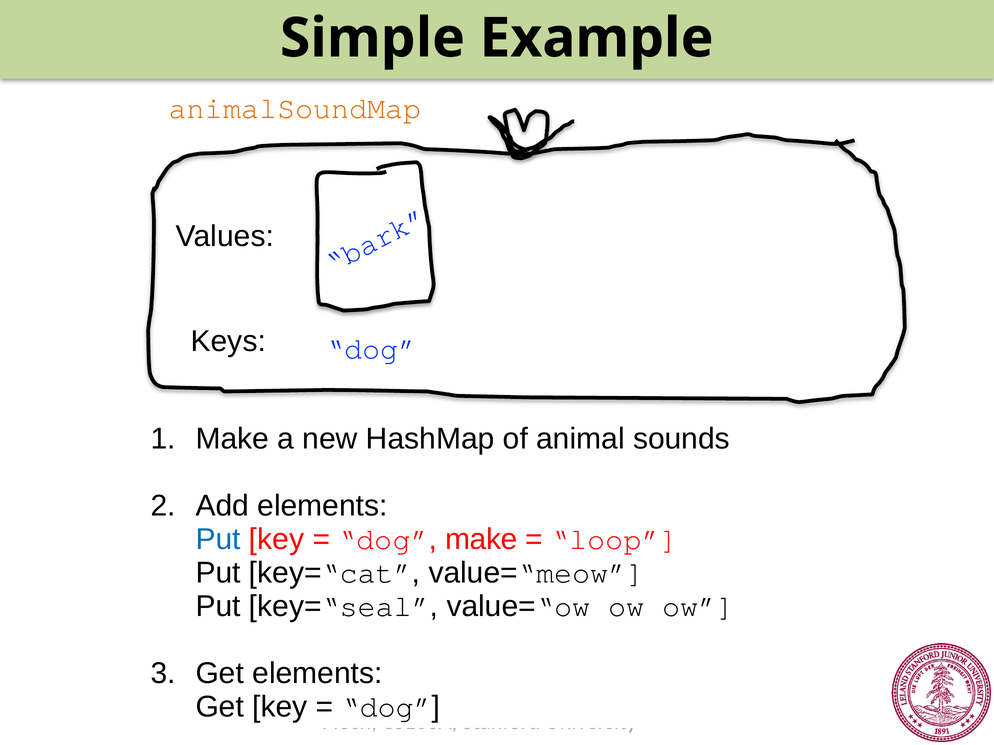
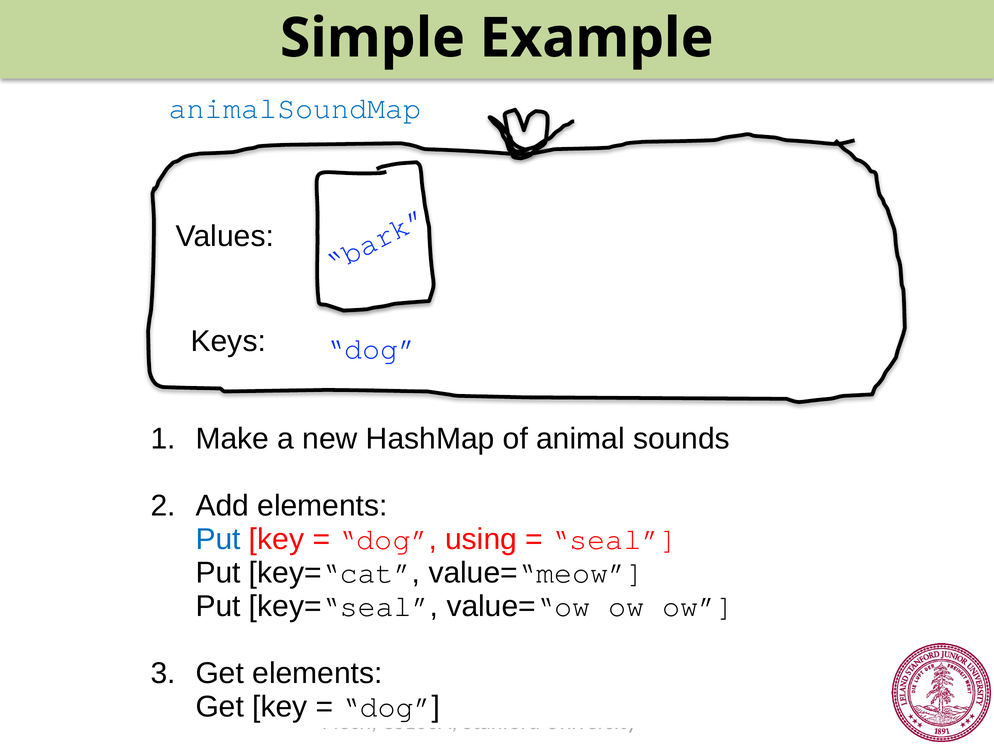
animalSoundMap colour: orange -> blue (295, 109)
dog make: make -> using (481, 540)
loop: loop -> seal (614, 540)
